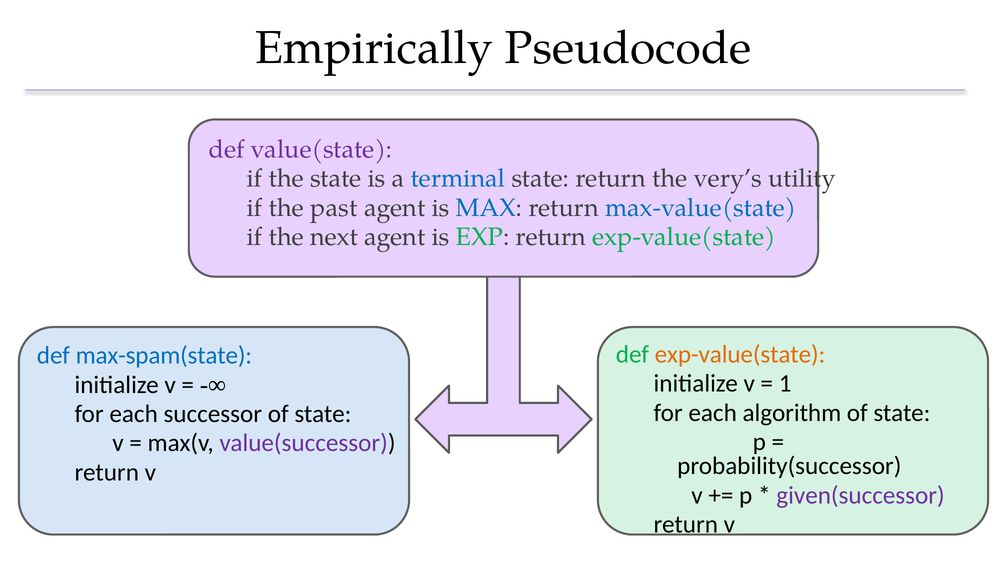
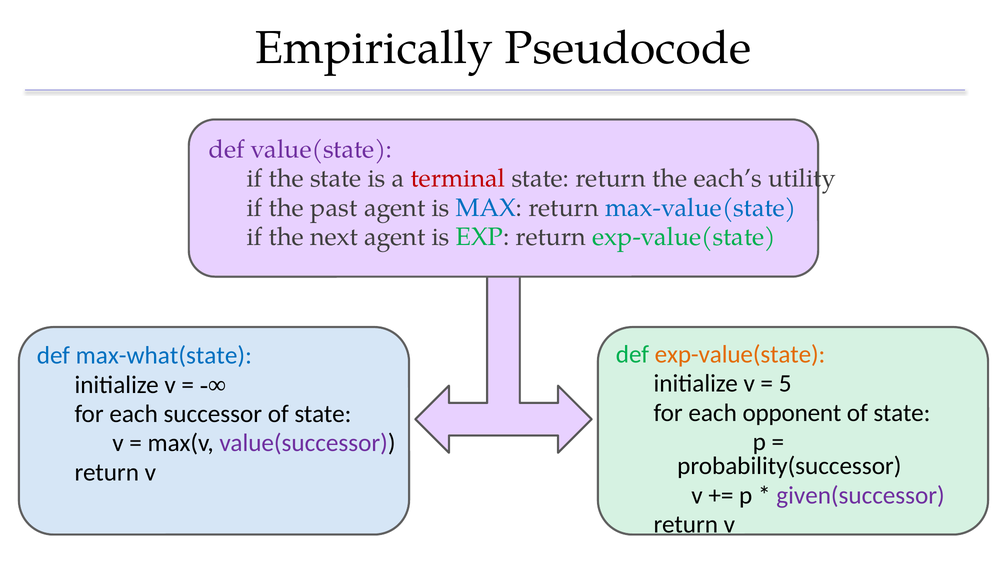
terminal colour: blue -> red (458, 179)
very’s: very’s -> each’s (728, 179)
max-spam(state: max-spam(state -> max-what(state (164, 356)
1: 1 -> 5 (785, 384)
algorithm: algorithm -> opponent (792, 413)
